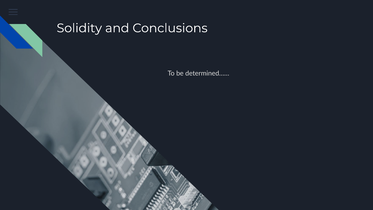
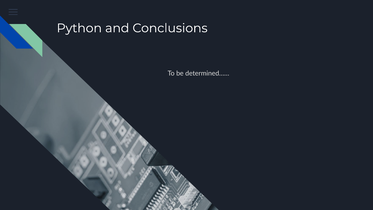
Solidity: Solidity -> Python (79, 28)
